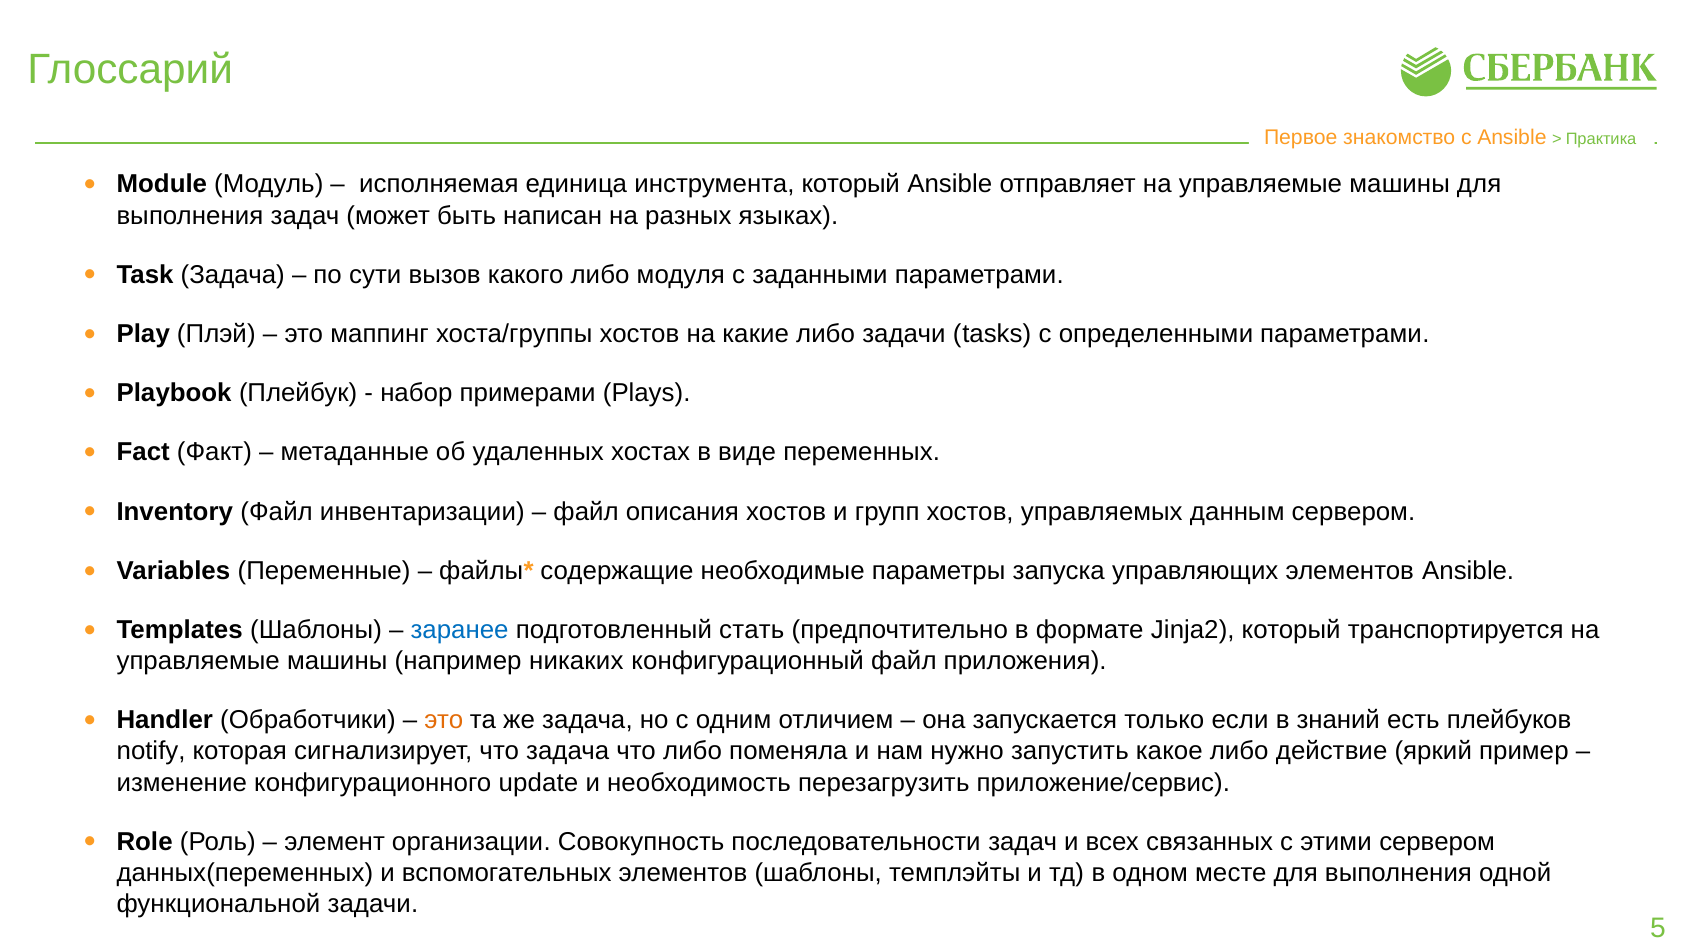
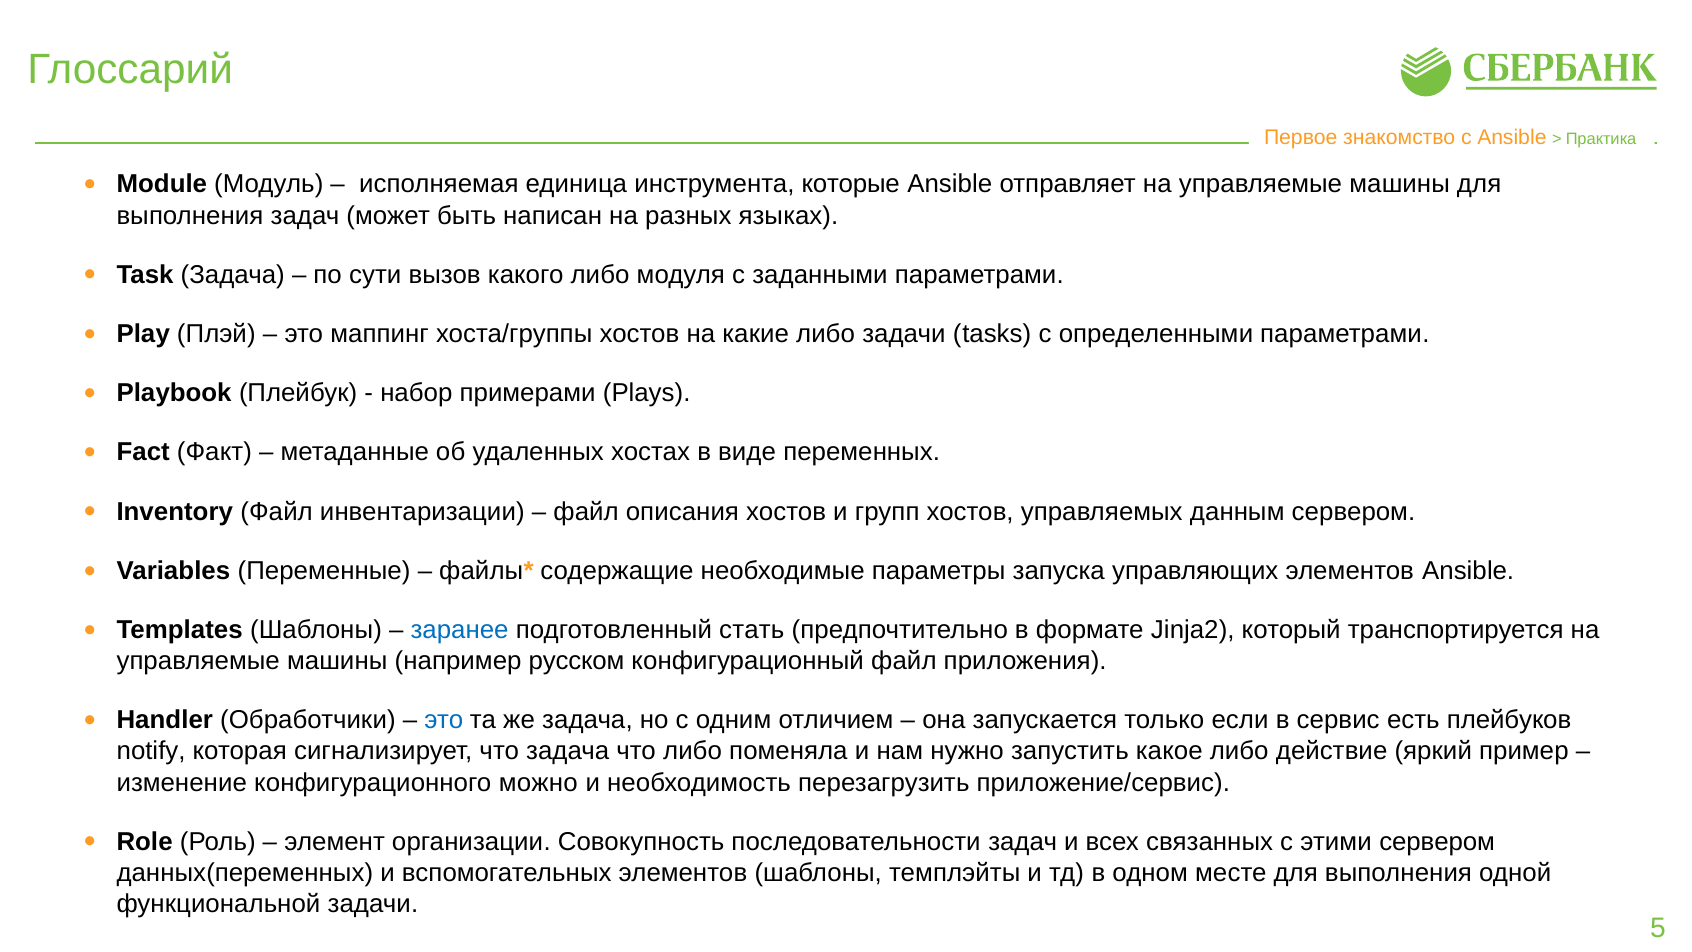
инструмента который: который -> которые (851, 184)
никаких: никаких -> русском (576, 661)
это colour: orange -> blue (444, 720)
знаний: знаний -> сервис (1338, 720)
update: update -> можно (538, 782)
